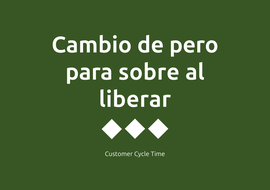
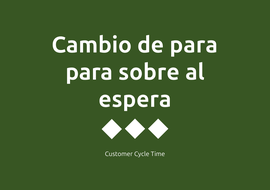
de pero: pero -> para (194, 45)
liberar: liberar -> espera (135, 99)
